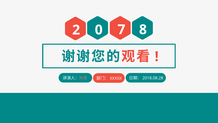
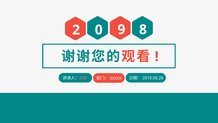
7: 7 -> 9 (121, 30)
